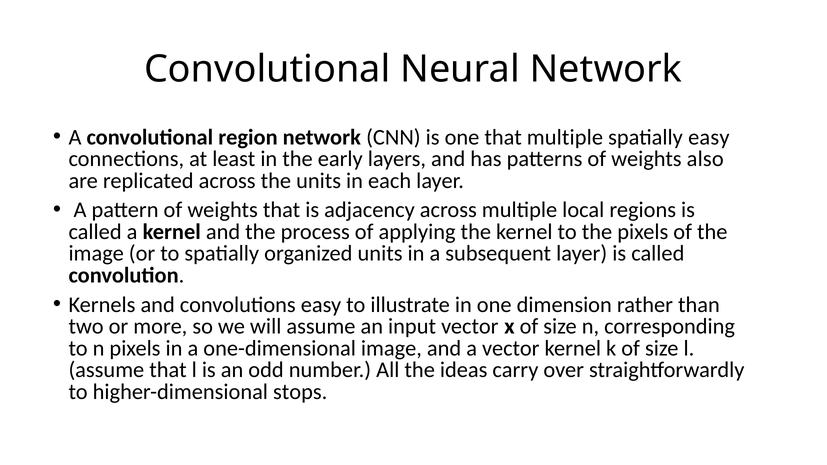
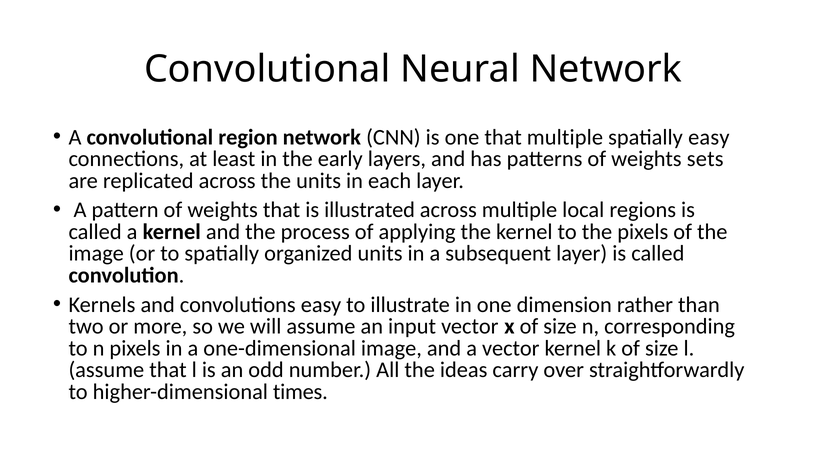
also: also -> sets (705, 159)
adjacency: adjacency -> illustrated (370, 210)
stops: stops -> times (300, 392)
